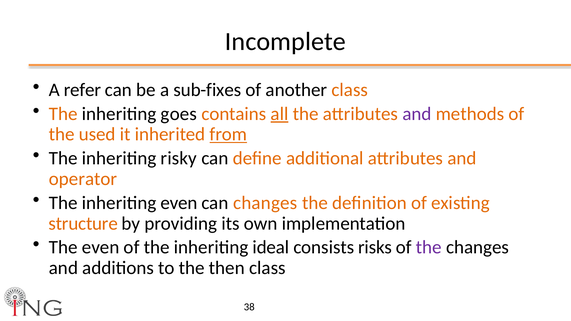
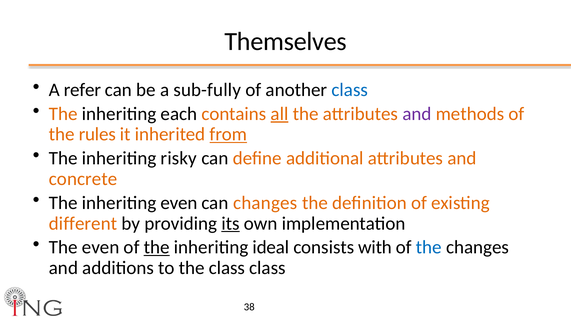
Incomplete: Incomplete -> Themselves (286, 41)
sub-fixes: sub-fixes -> sub-fully (207, 90)
class colour: orange -> blue (350, 90)
goes: goes -> each (179, 114)
used: used -> rules (97, 134)
operator: operator -> concrete (83, 179)
structure: structure -> different (83, 224)
its underline: none -> present (230, 224)
the underline: none -> present (157, 248)
risks: risks -> with (375, 248)
the colour: purple -> blue (429, 248)
the then: then -> class (227, 268)
